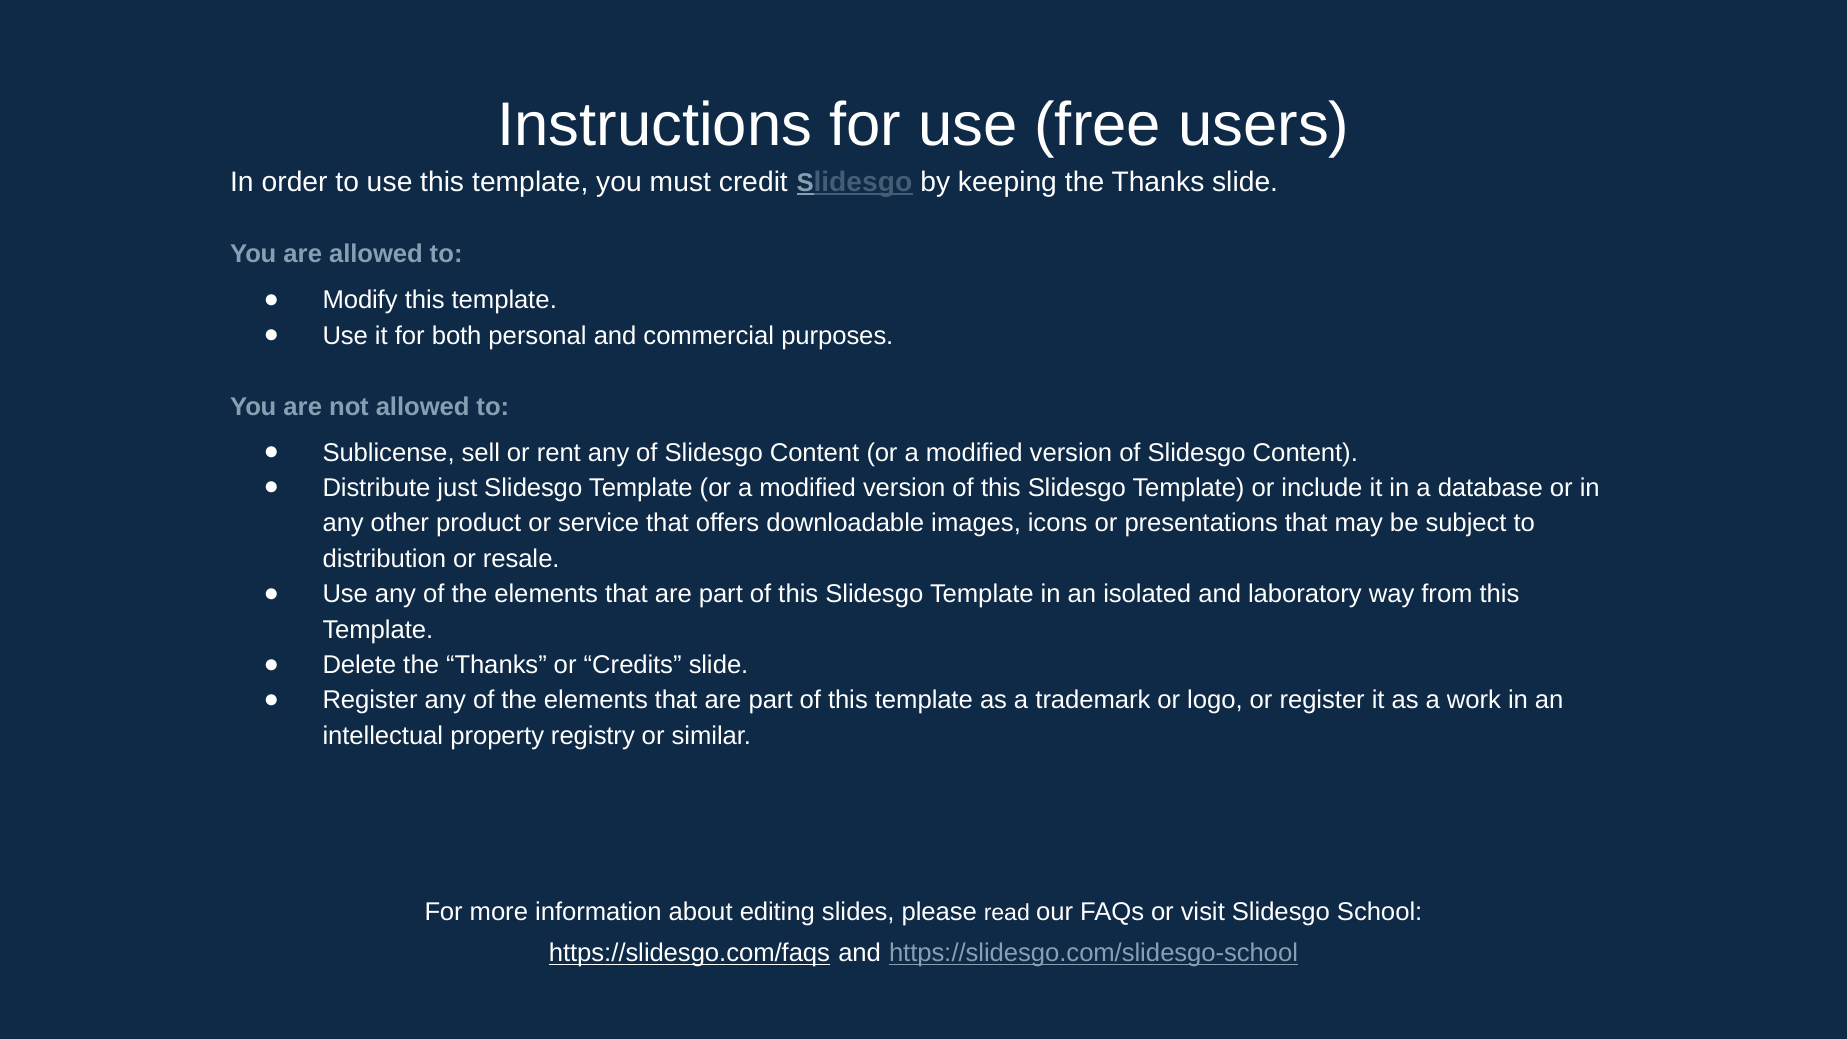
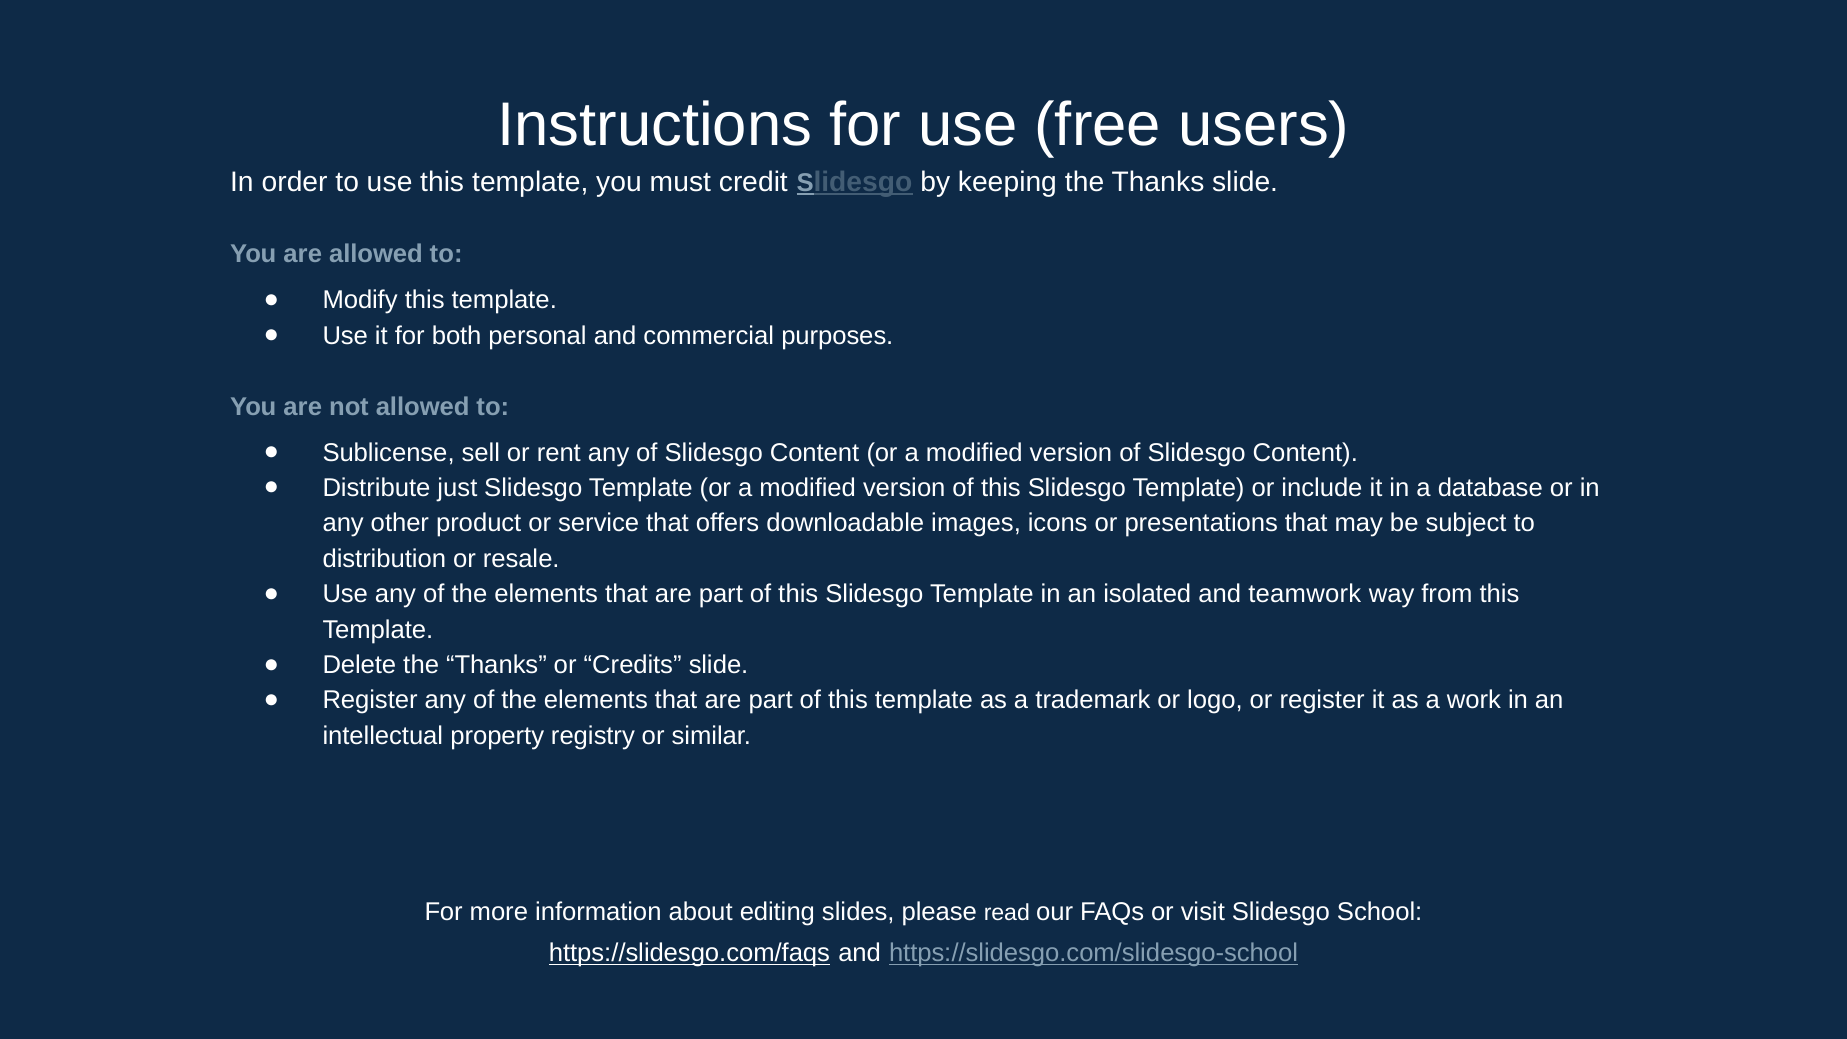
laboratory: laboratory -> teamwork (1305, 594)
